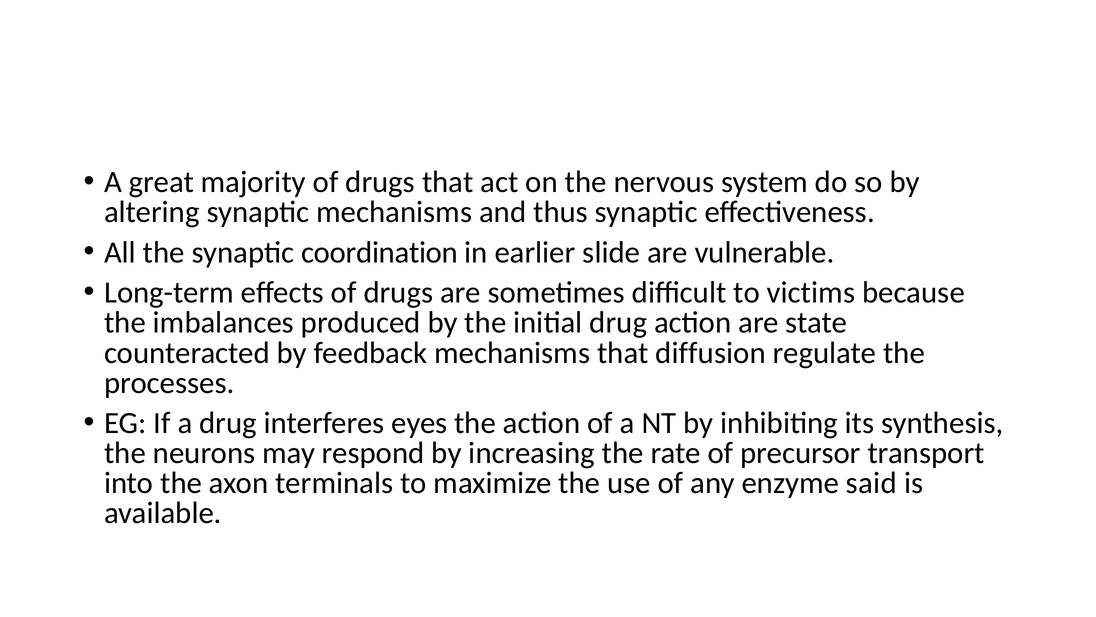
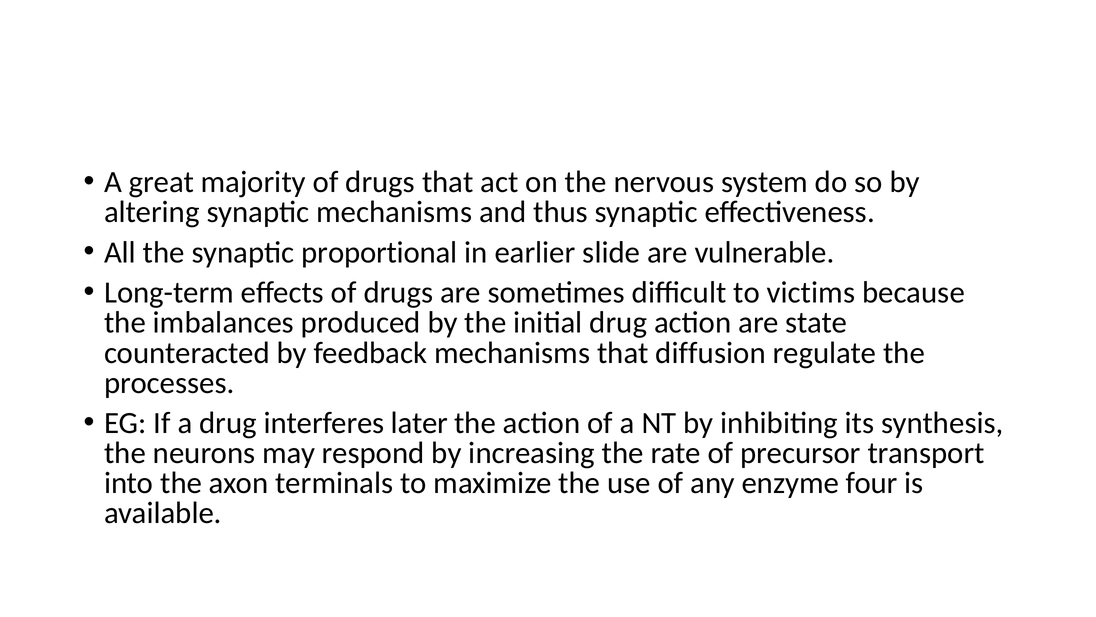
coordination: coordination -> proportional (379, 252)
eyes: eyes -> later (419, 423)
said: said -> four (872, 483)
